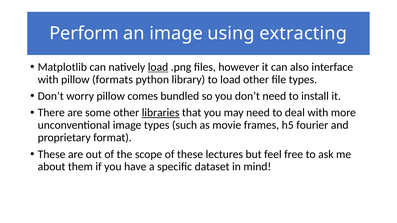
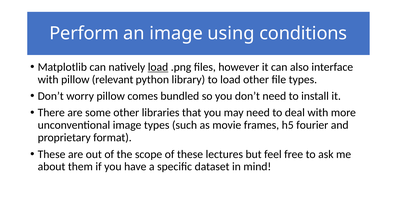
extracting: extracting -> conditions (303, 33)
formats: formats -> relevant (113, 80)
libraries underline: present -> none (161, 113)
